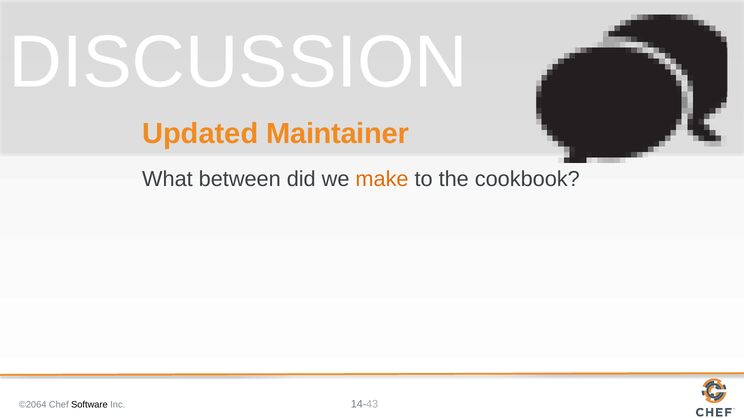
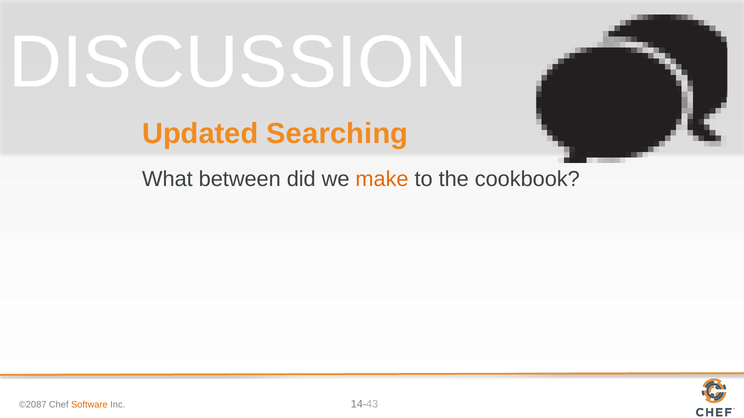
Maintainer: Maintainer -> Searching (337, 134)
©2064: ©2064 -> ©2087 (33, 405)
Software colour: black -> orange (89, 405)
